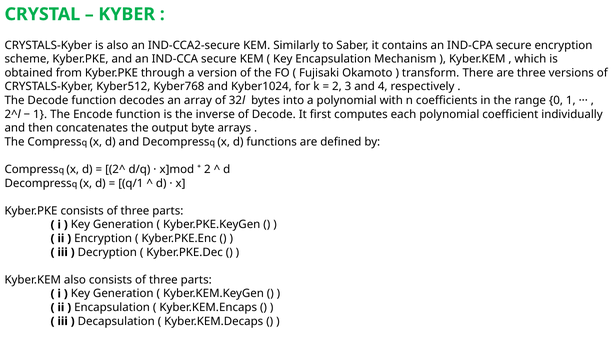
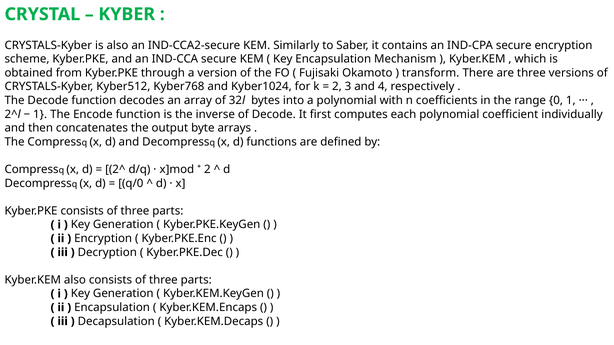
q/1: q/1 -> q/0 (131, 183)
